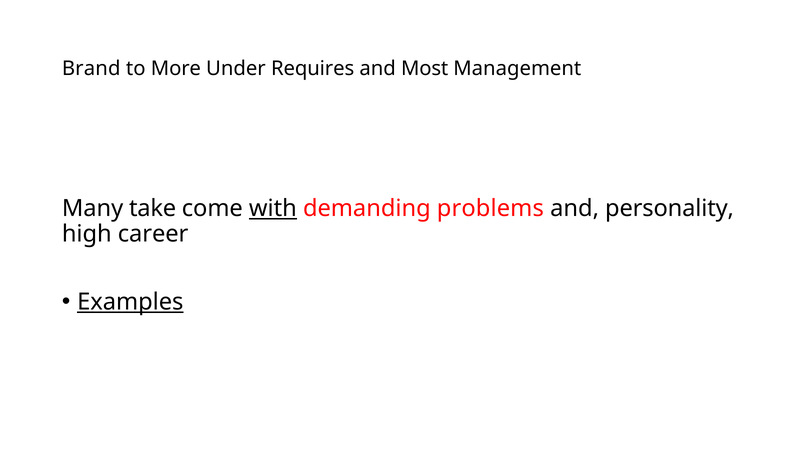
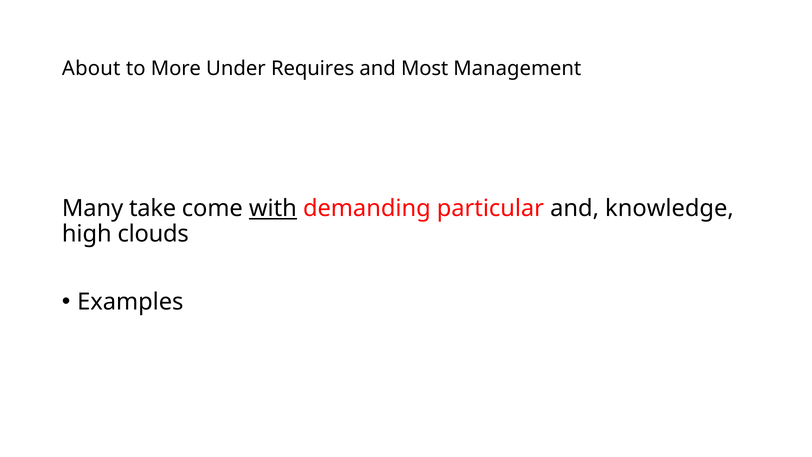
Brand: Brand -> About (91, 68)
problems: problems -> particular (490, 208)
personality: personality -> knowledge (669, 208)
career: career -> clouds (153, 234)
Examples underline: present -> none (130, 302)
